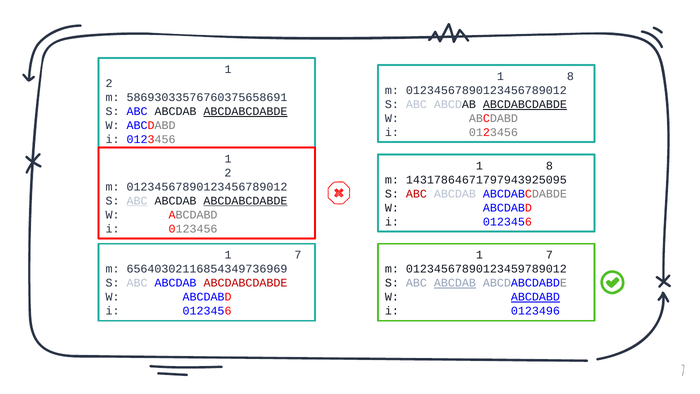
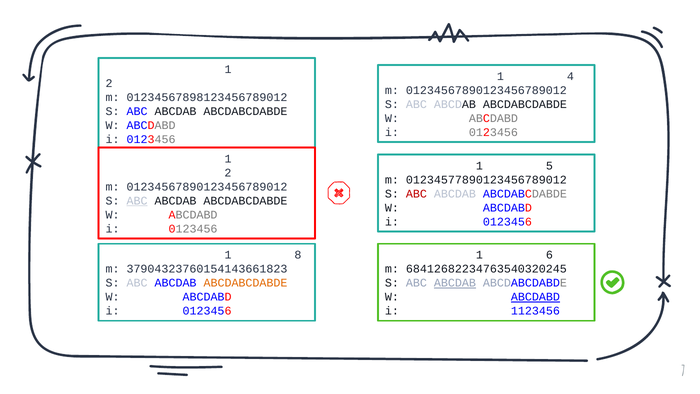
8: 8 -> 4 (570, 76)
58693033576760375658691: 58693033576760375658691 -> 01234567898123456789012 (207, 97)
ABCDABCDABDE underline: present -> none (525, 104)
ABCDABCDABDE underline: present -> none (245, 111)
8: 8 -> 5 (549, 166)
14317864671797943925095: 14317864671797943925095 -> 01234577890123456789012 (486, 180)
ABCDABCDABDE underline: present -> none (245, 201)
7: 7 -> 8 (298, 255)
7: 7 -> 6 (549, 255)
65640302116854349736969: 65640302116854349736969 -> 37904323760154143661823 (207, 269)
01234567890123459789012: 01234567890123459789012 -> 68412682234763540320245 (486, 269)
ABCDABCDABDE colour: red -> orange (245, 283)
0123496: 0123496 -> 1123456 (535, 311)
